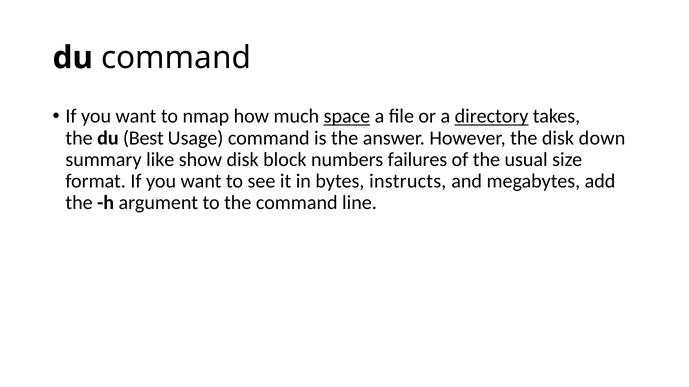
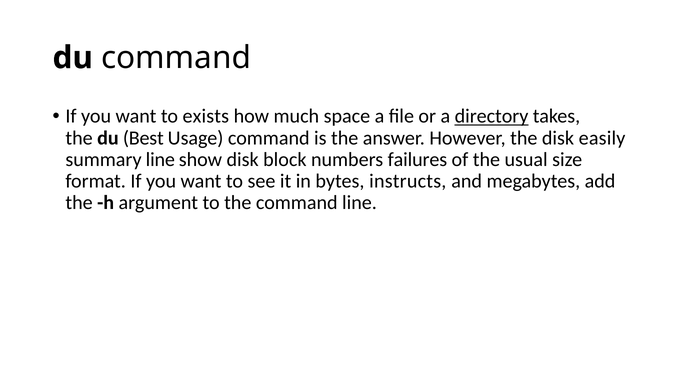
nmap: nmap -> exists (206, 116)
space underline: present -> none (347, 116)
down: down -> easily (602, 138)
summary like: like -> line (160, 160)
